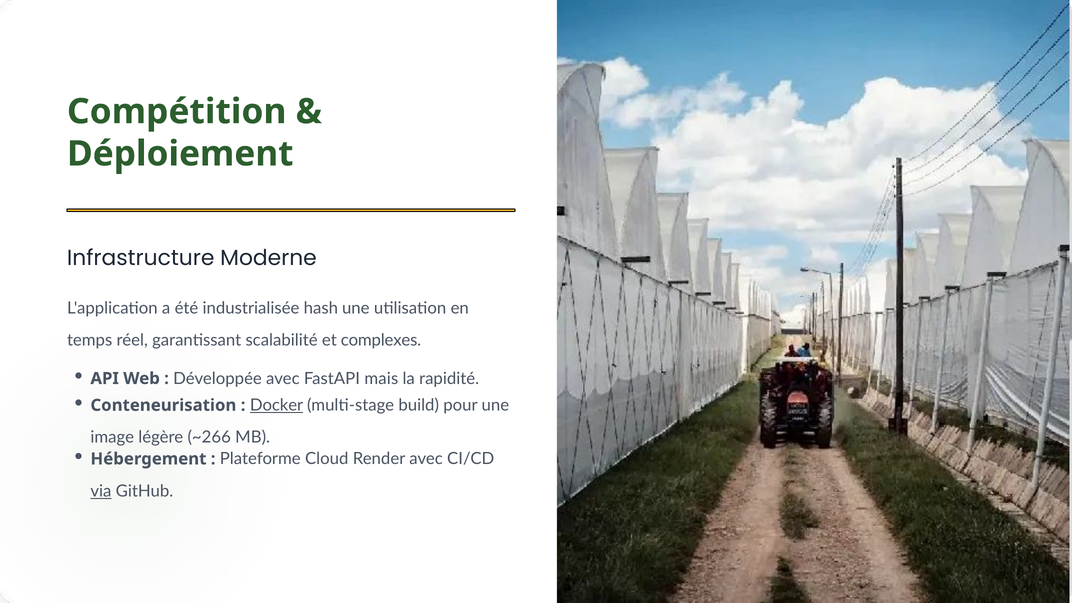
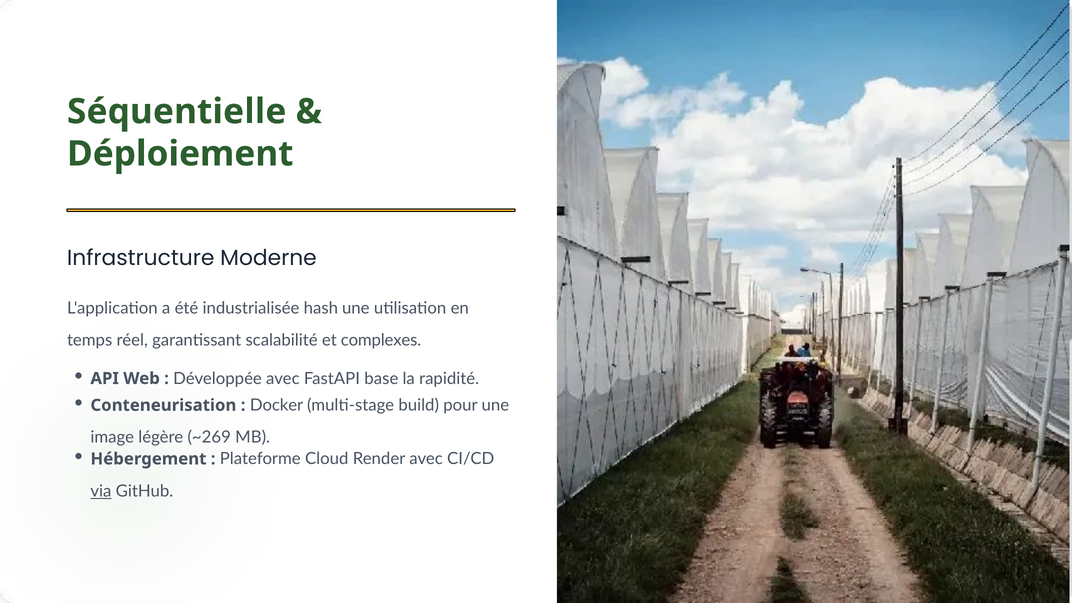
Compétition: Compétition -> Séquentielle (177, 112)
mais: mais -> base (381, 378)
Docker underline: present -> none (277, 405)
~266: ~266 -> ~269 (209, 437)
